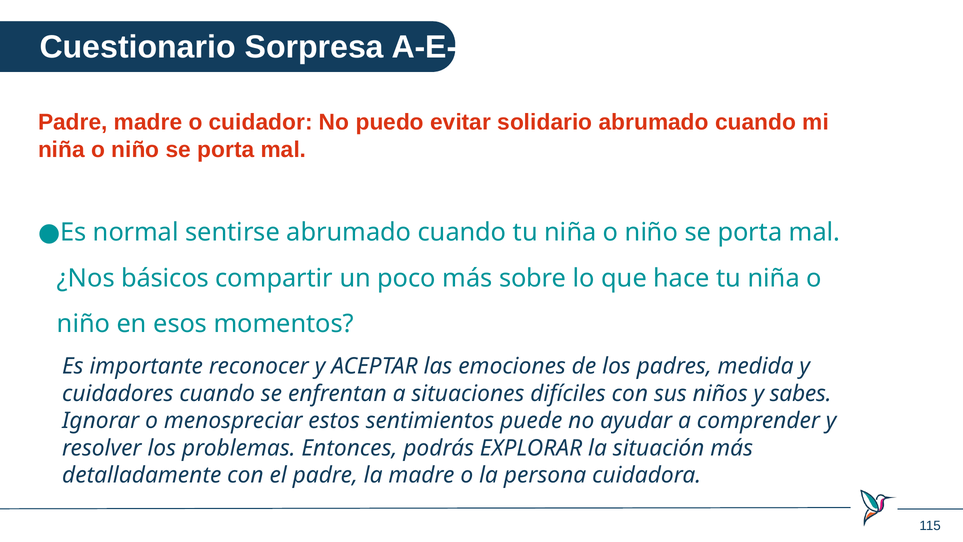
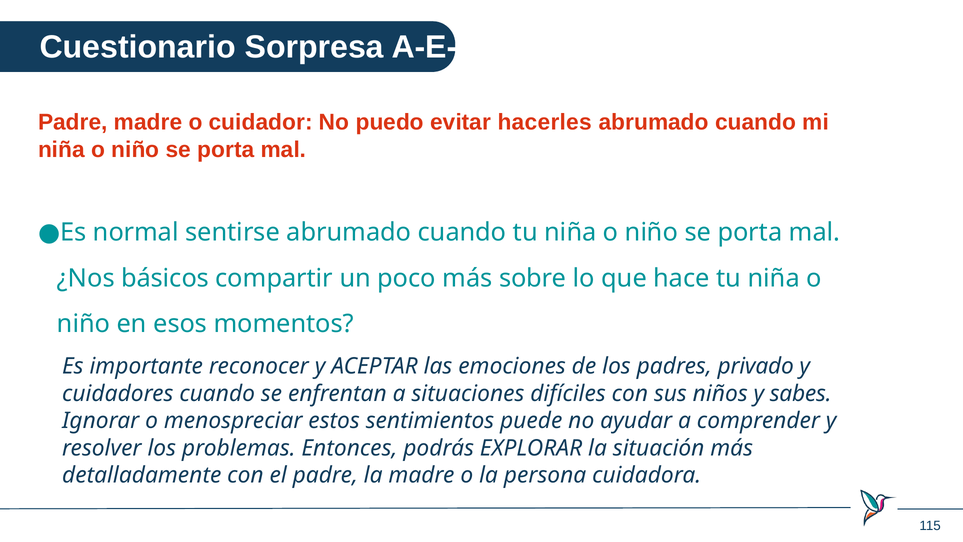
solidario: solidario -> hacerles (545, 122)
medida: medida -> privado (756, 366)
